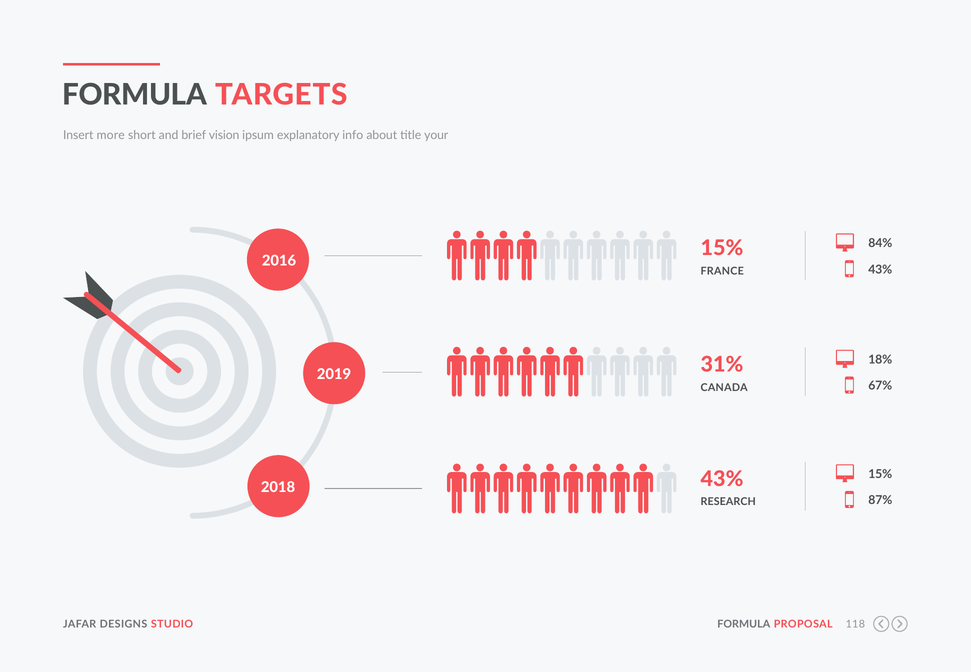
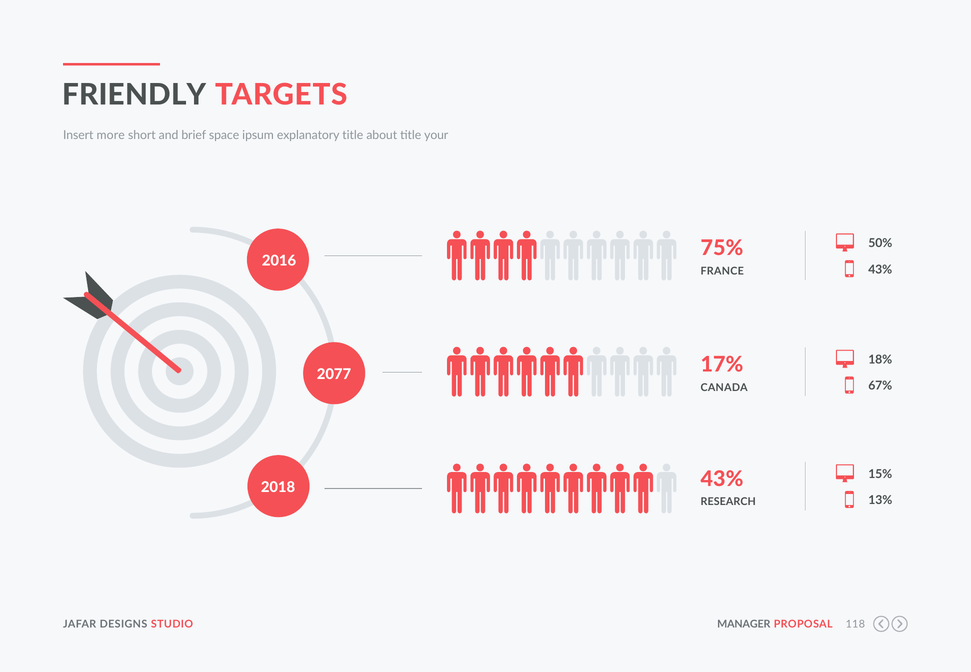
FORMULA: FORMULA -> FRIENDLY (134, 95)
vision: vision -> space (224, 135)
explanatory info: info -> title (353, 135)
84%: 84% -> 50% (880, 243)
15%: 15% -> 75% (722, 248)
31%: 31% -> 17% (722, 365)
2019: 2019 -> 2077 (334, 374)
87%: 87% -> 13% (880, 500)
FORMULA: FORMULA -> MANAGER (744, 624)
